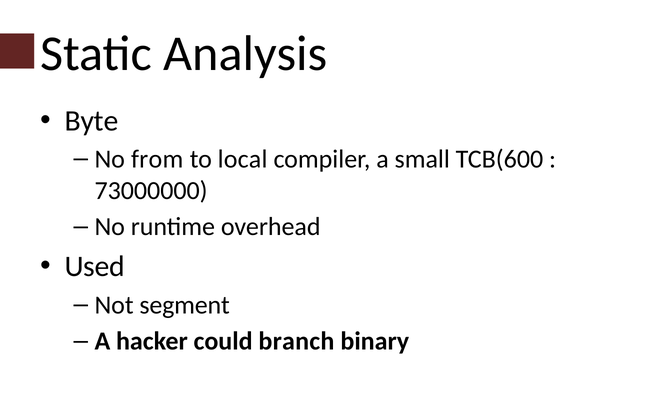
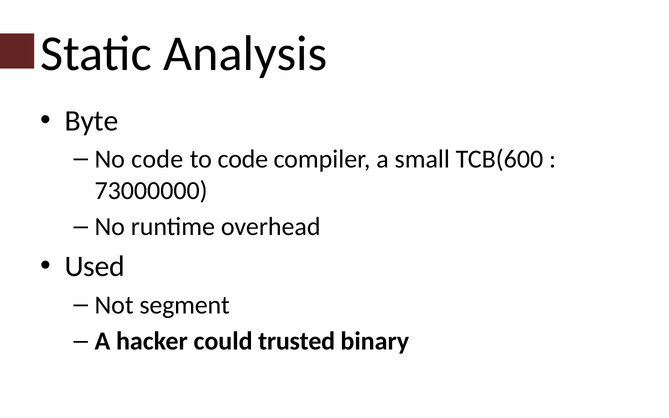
No from: from -> code (157, 159)
to local: local -> code (243, 159)
branch: branch -> trusted (297, 341)
